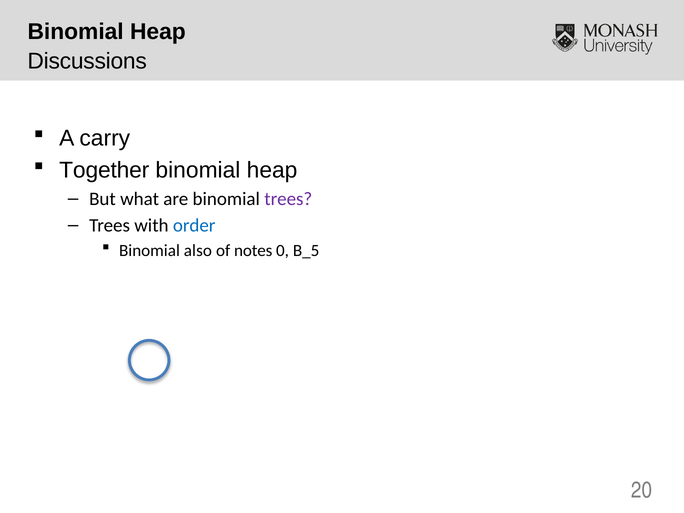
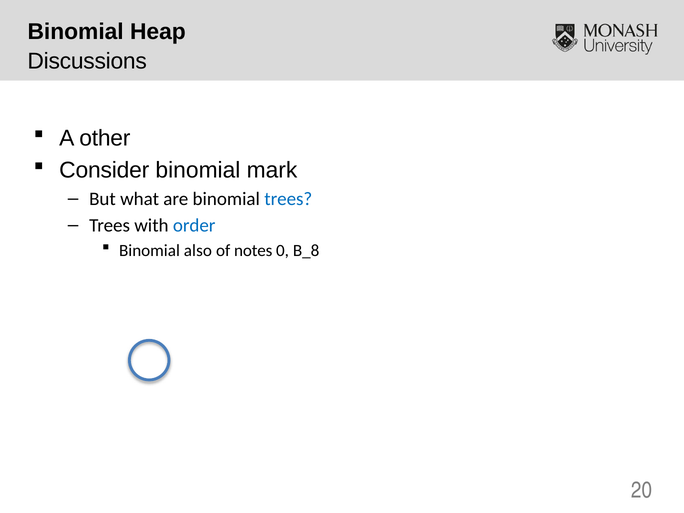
carry: carry -> other (105, 138)
Together: Together -> Consider (104, 170)
heap: heap -> mark (272, 170)
trees colour: purple -> blue (288, 199)
B_5: B_5 -> B_8 (306, 250)
